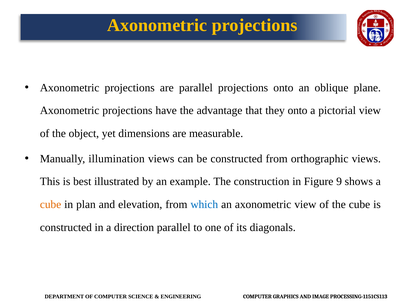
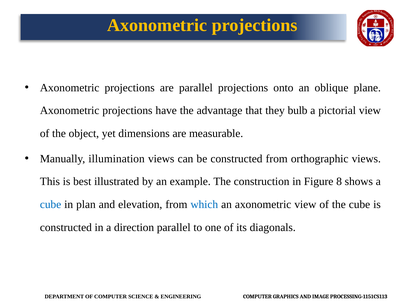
they onto: onto -> bulb (298, 111)
9: 9 -> 8 (339, 182)
cube colour: orange -> blue (51, 205)
